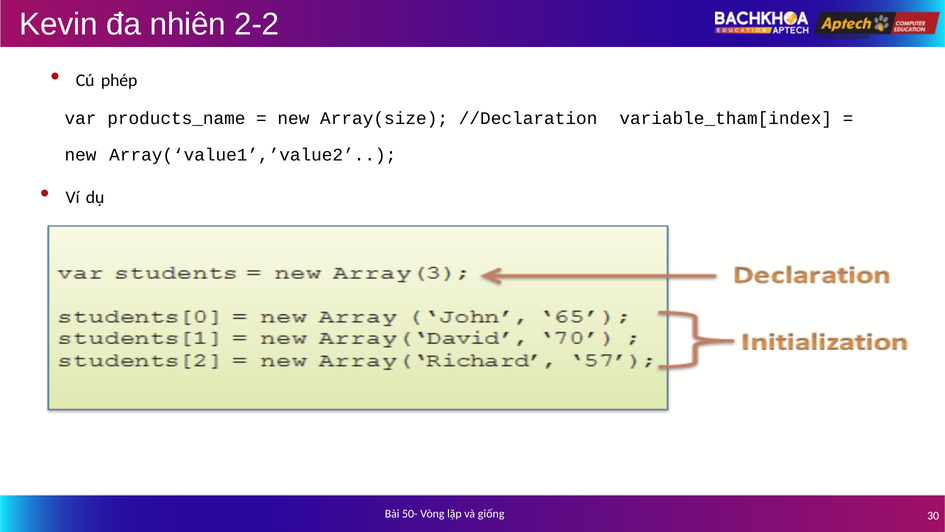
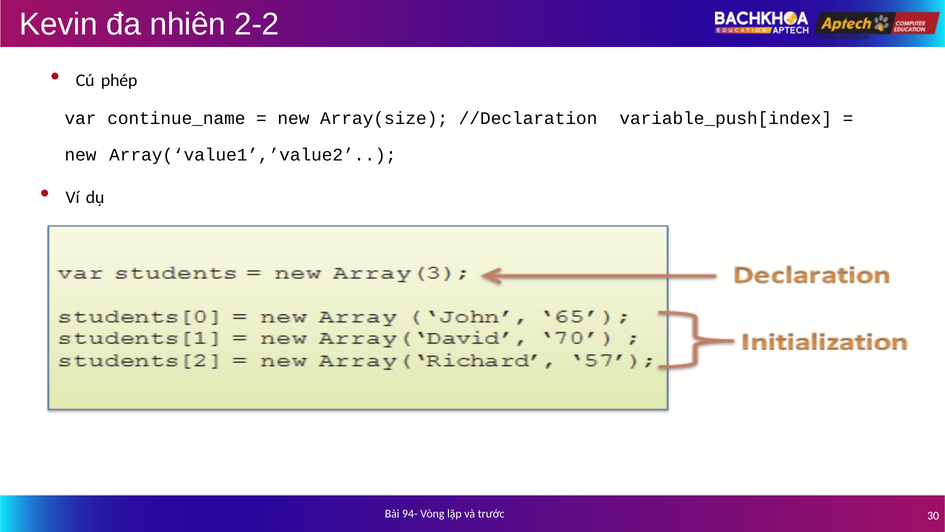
products_name: products_name -> continue_name (176, 118)
variable_tham[index: variable_tham[index -> variable_push[index (726, 118)
50-: 50- -> 94- (410, 514)
giống: giống -> trước (491, 514)
